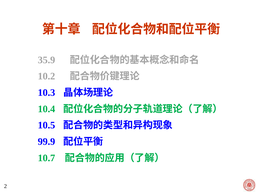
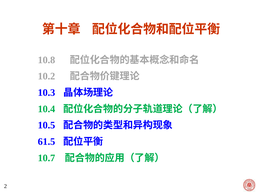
35.9: 35.9 -> 10.8 (46, 60)
99.9: 99.9 -> 61.5 (46, 142)
